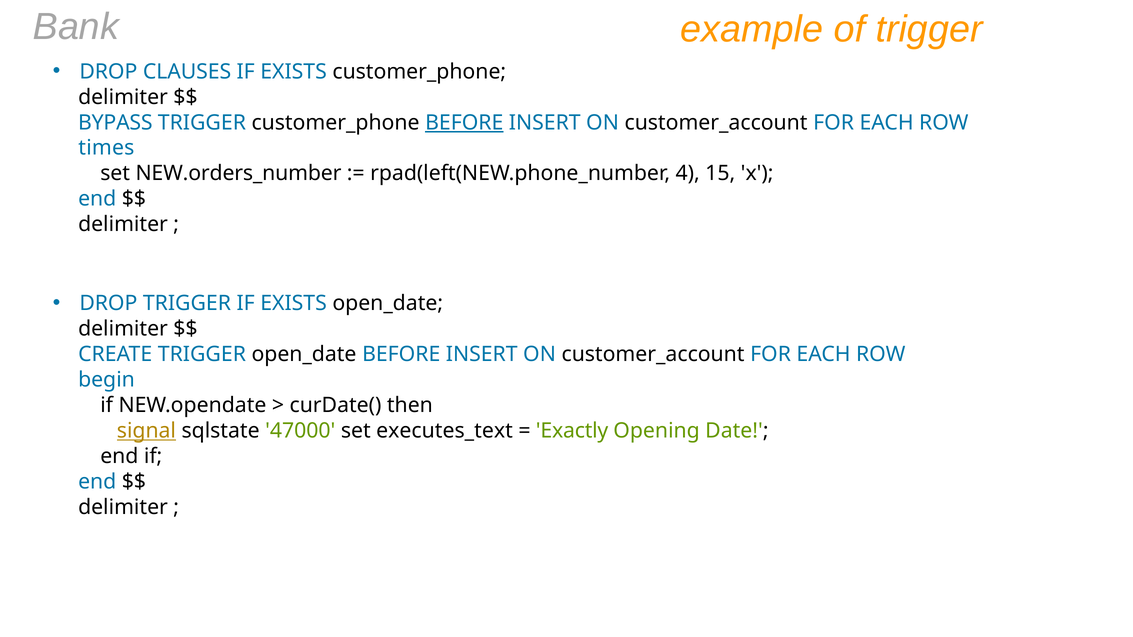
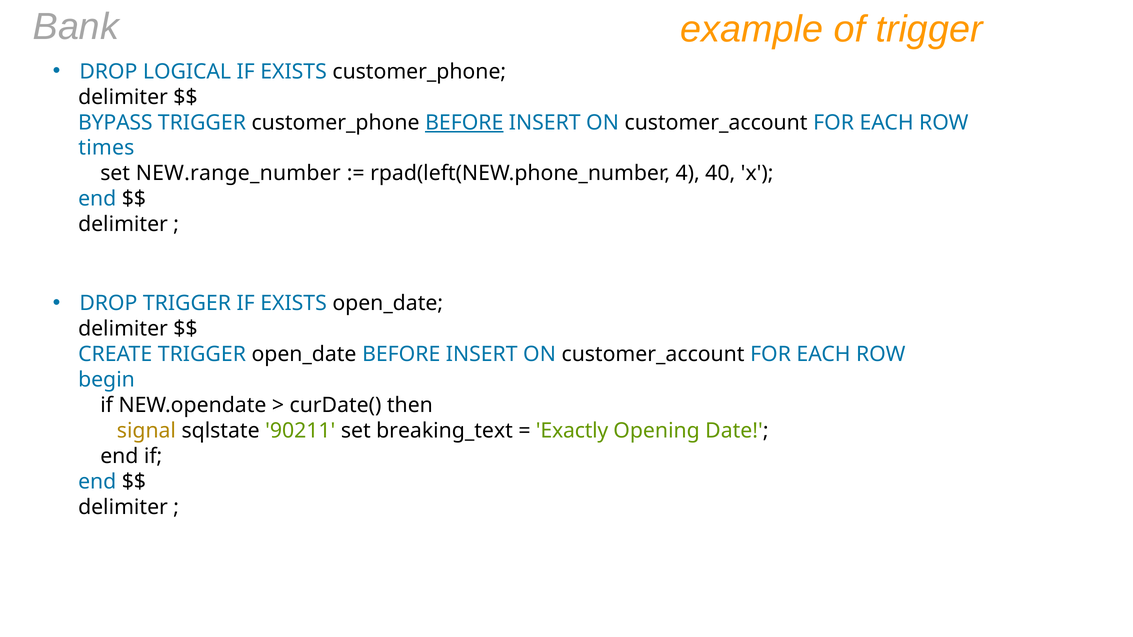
CLAUSES: CLAUSES -> LOGICAL (187, 72)
NEW.orders_number: NEW.orders_number -> NEW.range_number (238, 174)
15: 15 -> 40 (720, 174)
signal underline: present -> none (146, 431)
47000: 47000 -> 90211 (300, 431)
executes_text: executes_text -> breaking_text (445, 431)
